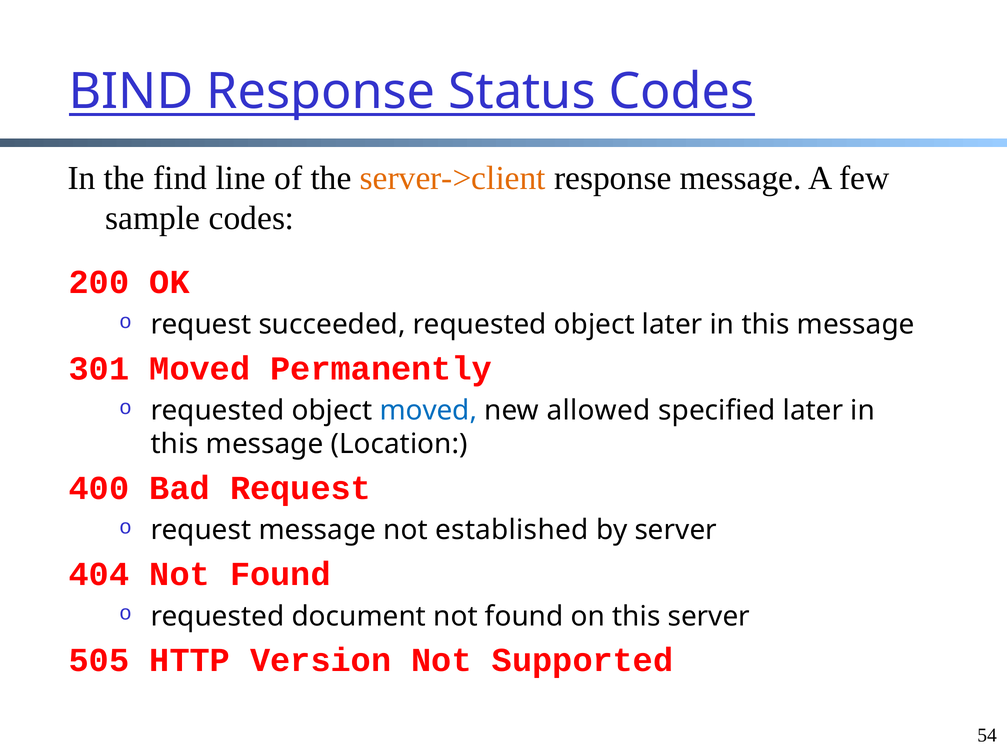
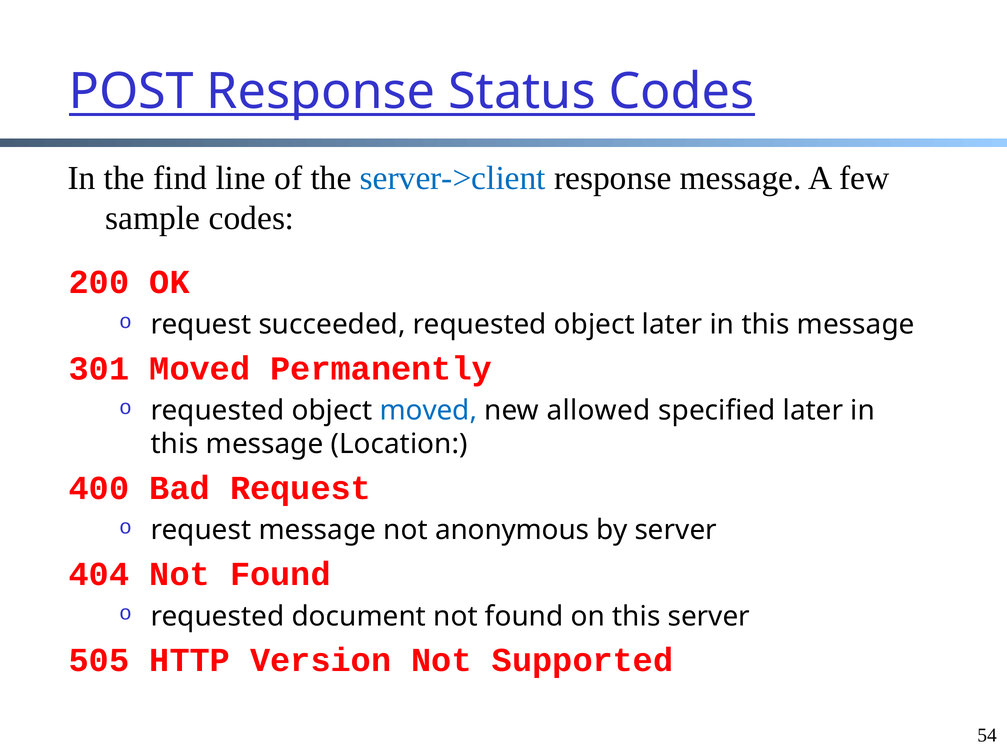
BIND: BIND -> POST (131, 92)
server->client colour: orange -> blue (453, 178)
established: established -> anonymous (512, 530)
